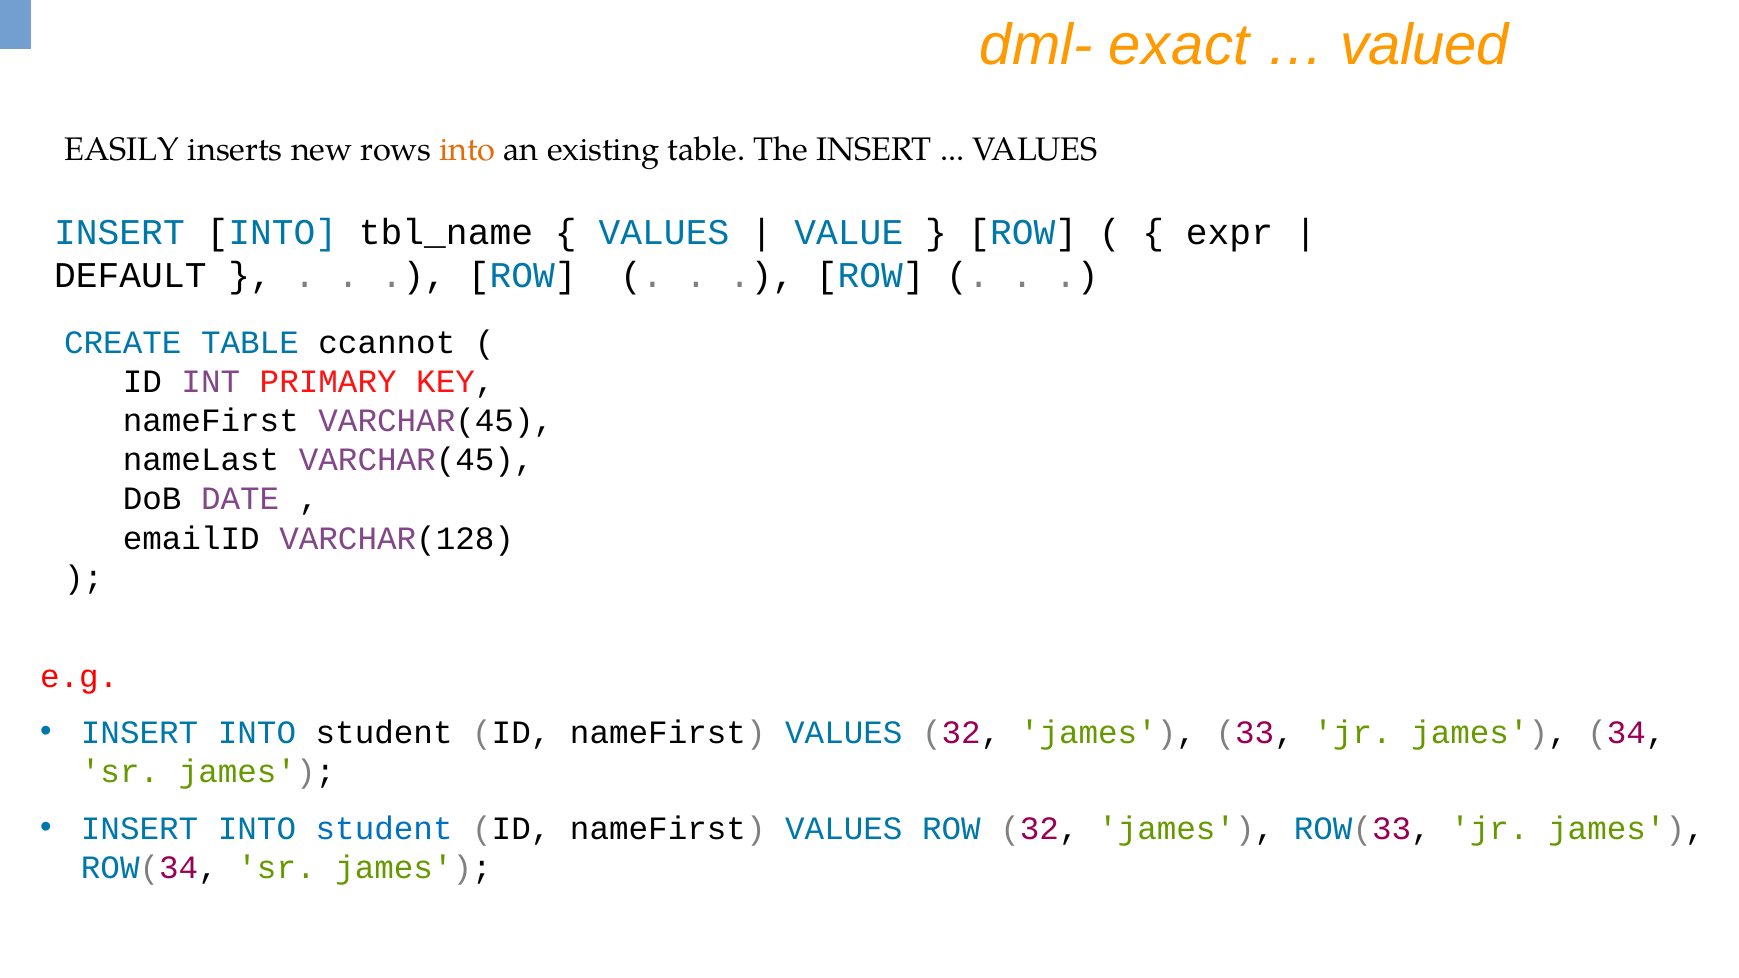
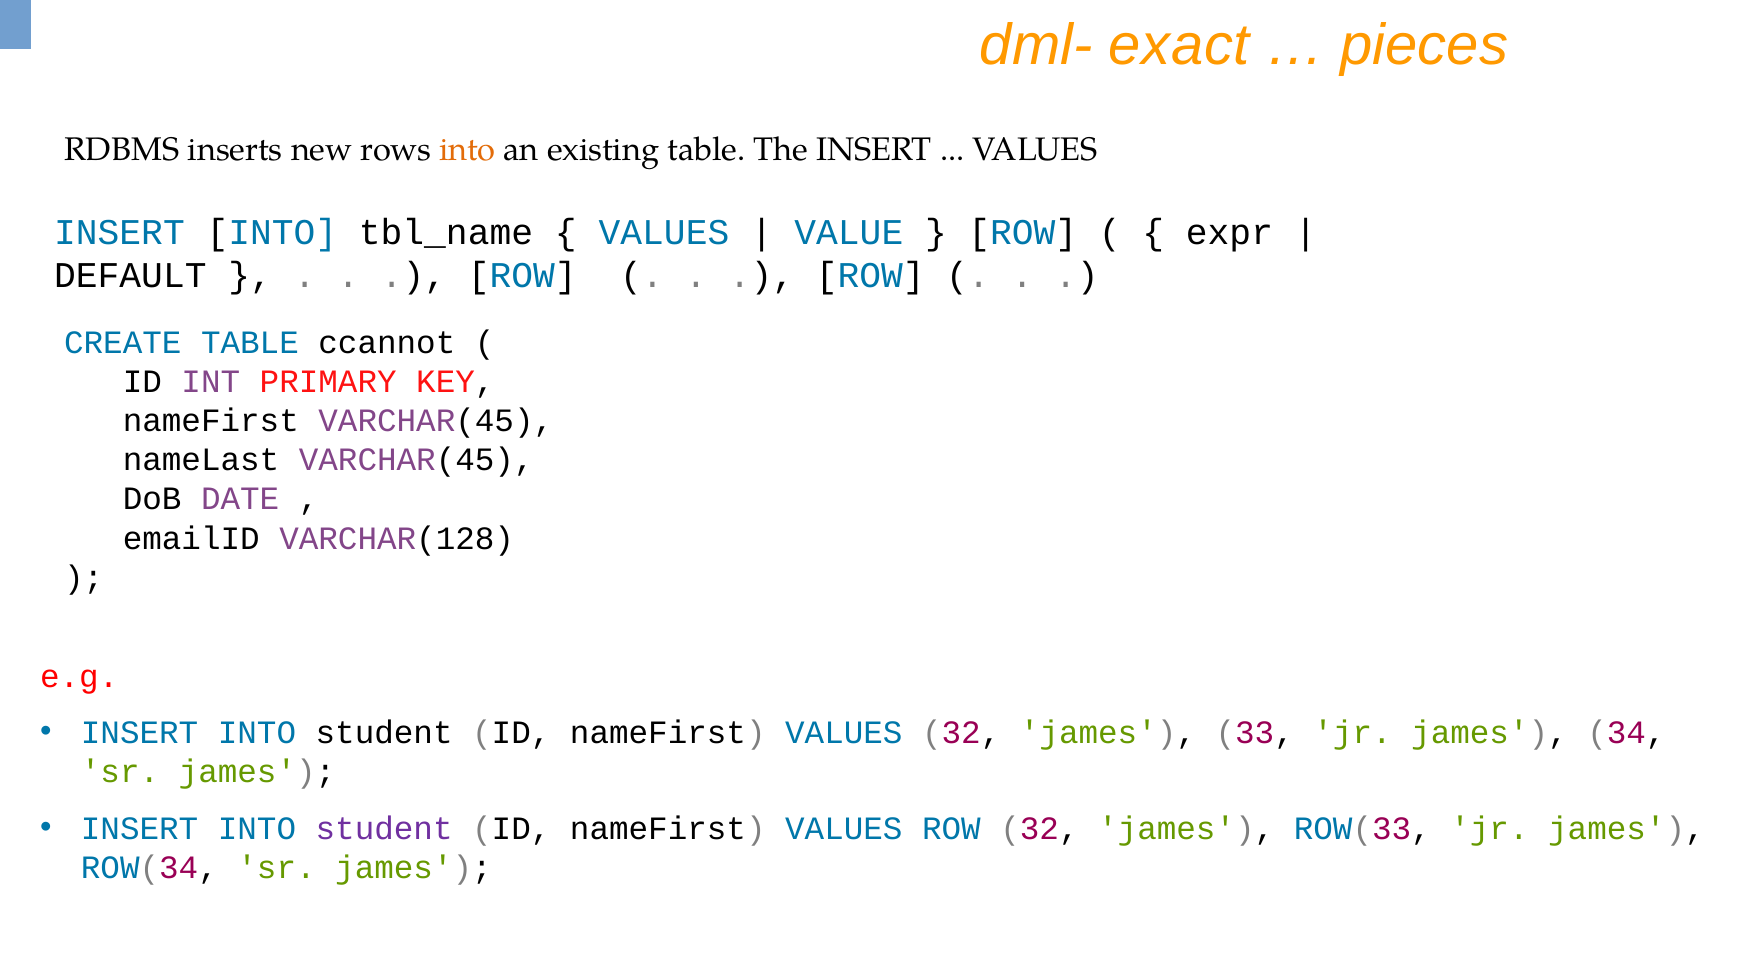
valued: valued -> pieces (1424, 45)
EASILY: EASILY -> RDBMS (122, 150)
student colour: blue -> purple (384, 829)
